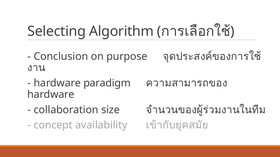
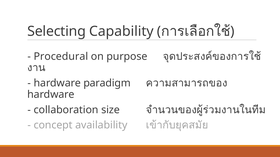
Algorithm: Algorithm -> Capability (121, 31)
Conclusion: Conclusion -> Procedural (61, 57)
